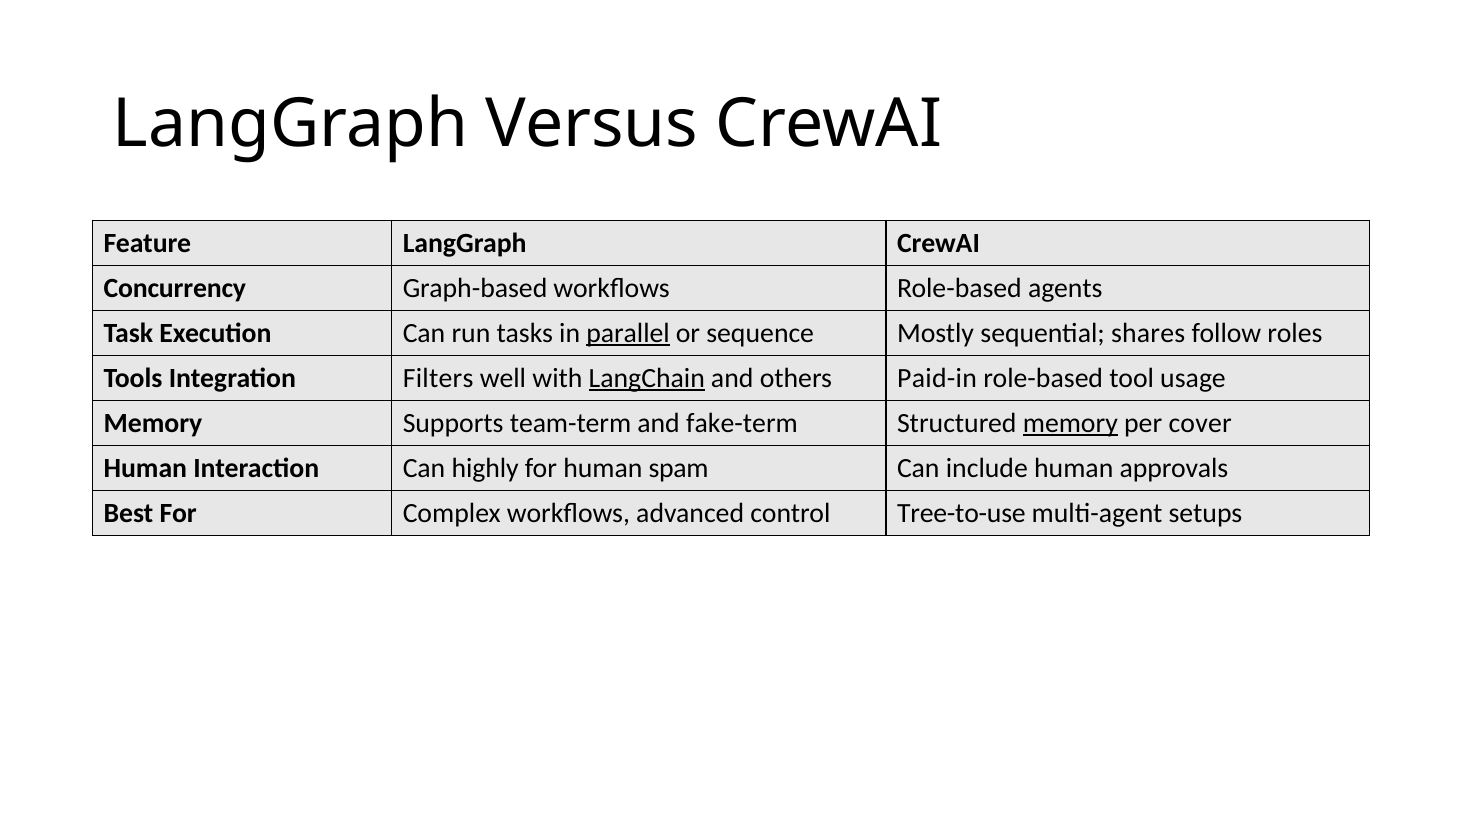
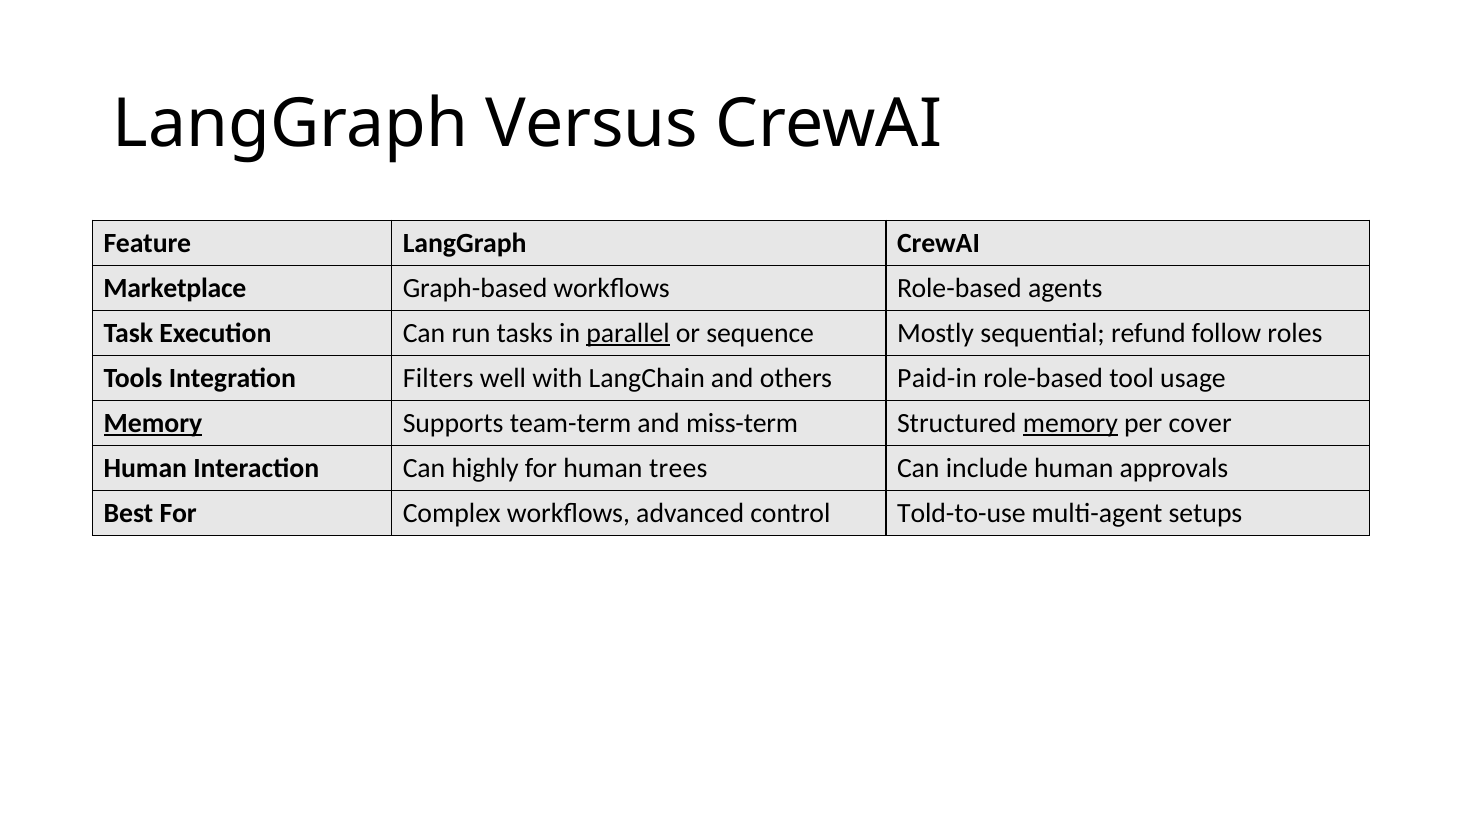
Concurrency: Concurrency -> Marketplace (175, 288)
shares: shares -> refund (1148, 333)
LangChain underline: present -> none (647, 378)
Memory underline: none -> present (153, 423)
fake-term: fake-term -> miss-term (742, 423)
spam: spam -> trees (678, 468)
Tree-to-use: Tree-to-use -> Told-to-use (961, 513)
